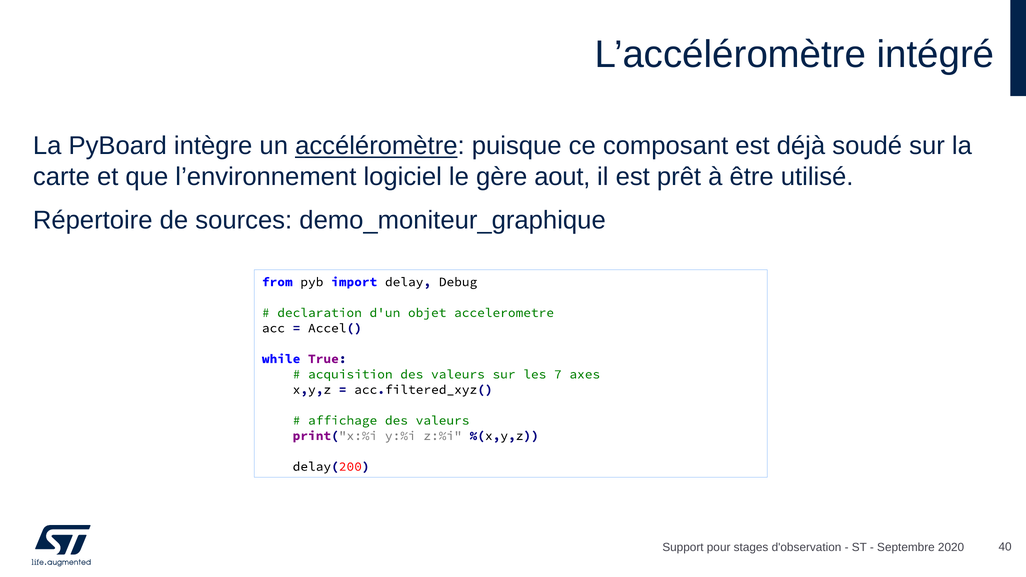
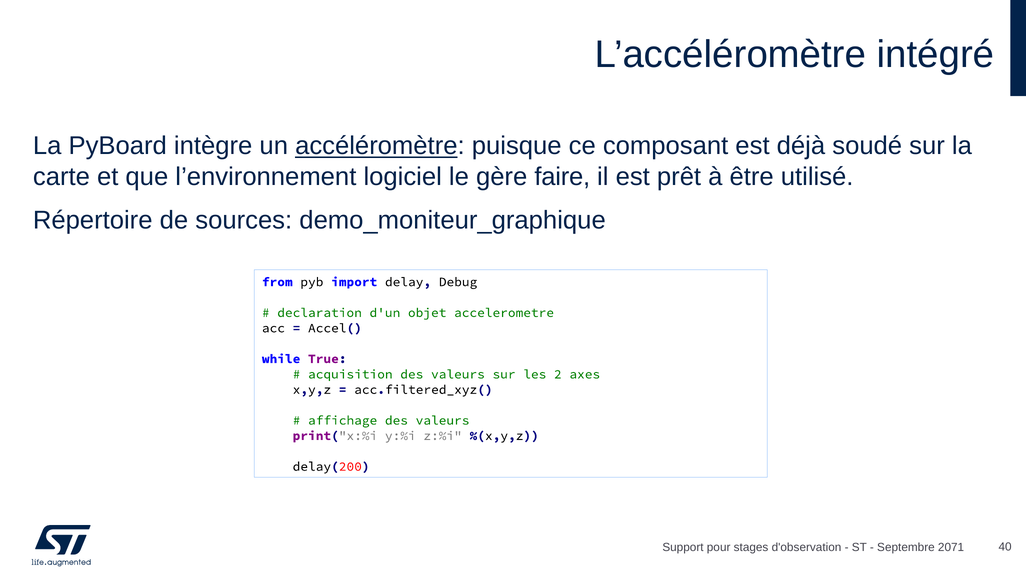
aout: aout -> faire (562, 177)
7: 7 -> 2 (558, 374)
2020: 2020 -> 2071 (951, 547)
